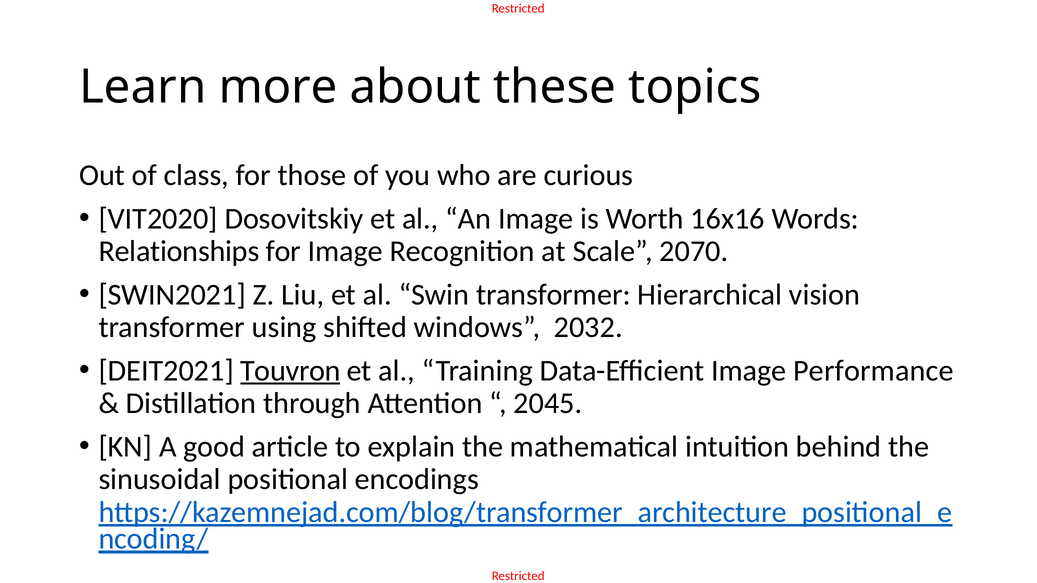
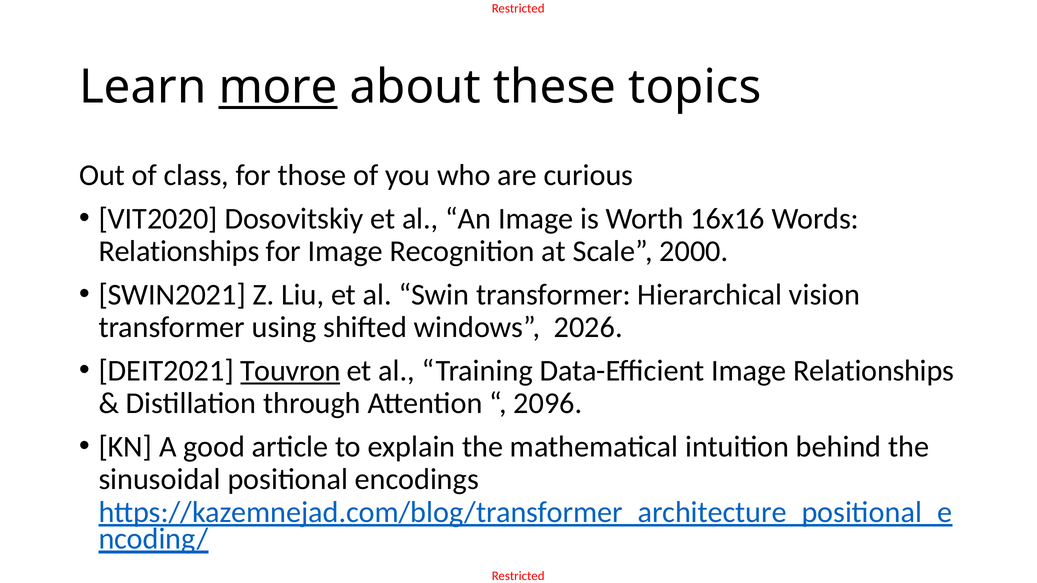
more underline: none -> present (278, 87)
2070: 2070 -> 2000 (694, 251)
2032: 2032 -> 2026 (588, 327)
Image Performance: Performance -> Relationships (874, 371)
2045: 2045 -> 2096 (548, 403)
